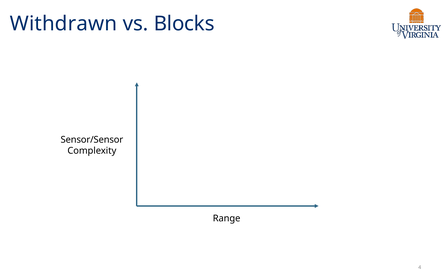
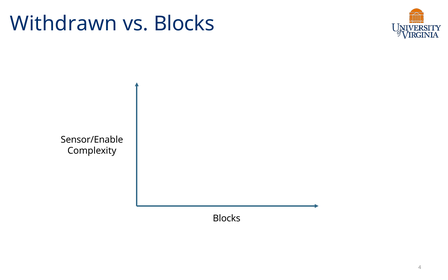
Sensor/Sensor: Sensor/Sensor -> Sensor/Enable (92, 140)
Range: Range -> Blocks (227, 219)
